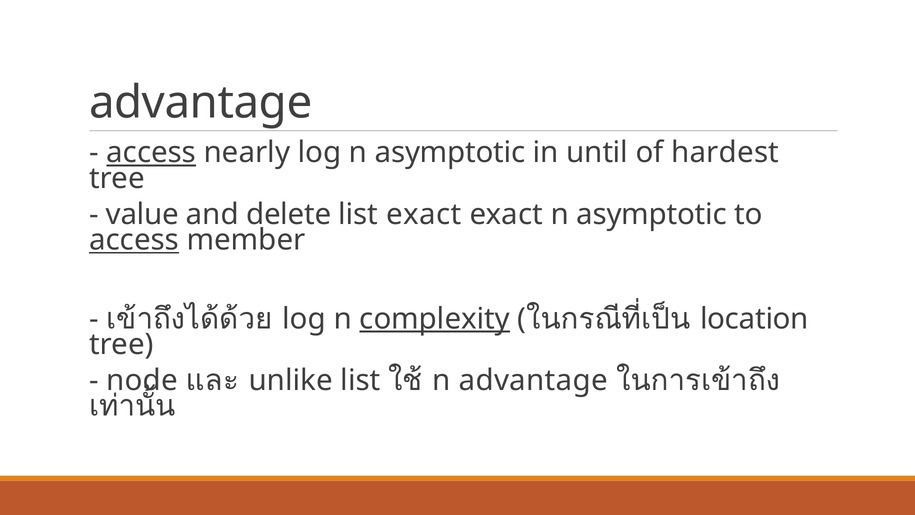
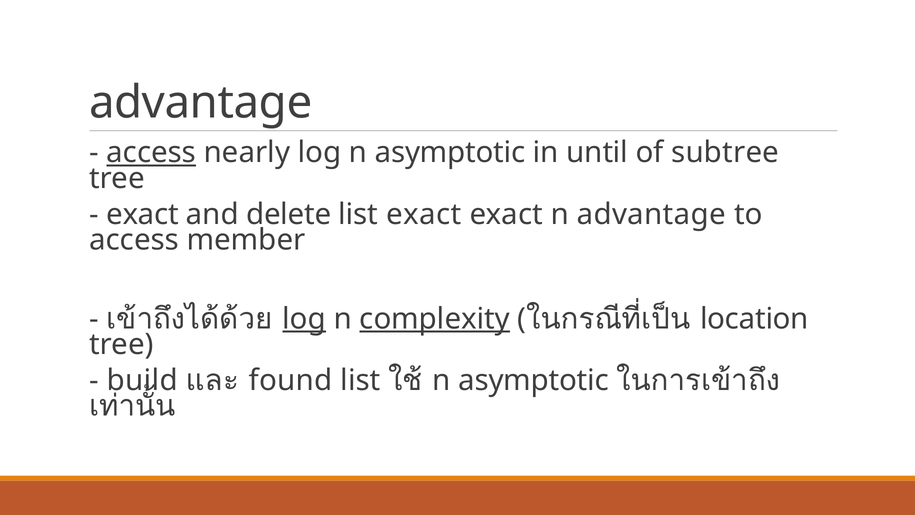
hardest: hardest -> subtree (725, 153)
value: value -> exact (142, 214)
exact n asymptotic: asymptotic -> advantage (651, 214)
access underline: present -> none (134, 240)
log underline: none -> present (304, 319)
node: node -> build (142, 380)
unlike: unlike -> found (291, 380)
advantage: advantage -> asymptotic (534, 380)
